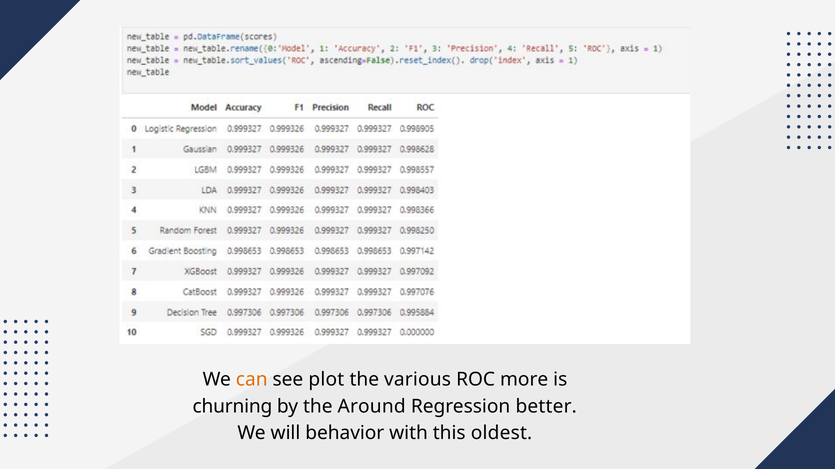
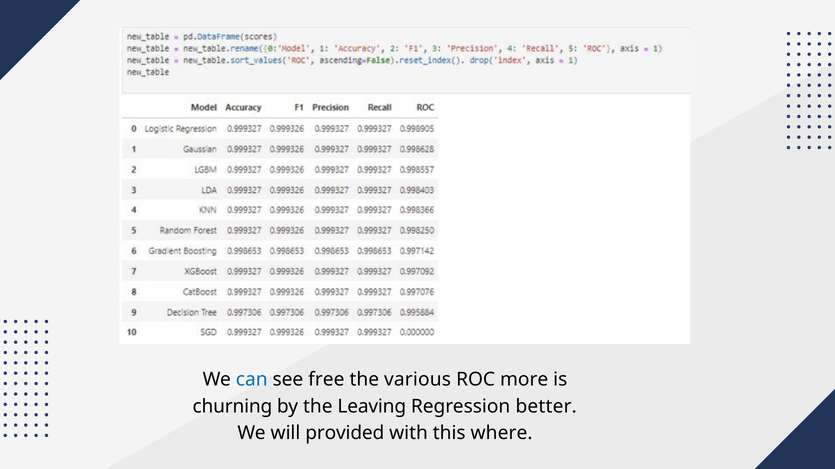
can colour: orange -> blue (252, 380)
plot: plot -> free (326, 380)
Around: Around -> Leaving (372, 407)
behavior: behavior -> provided (345, 434)
oldest: oldest -> where (502, 434)
